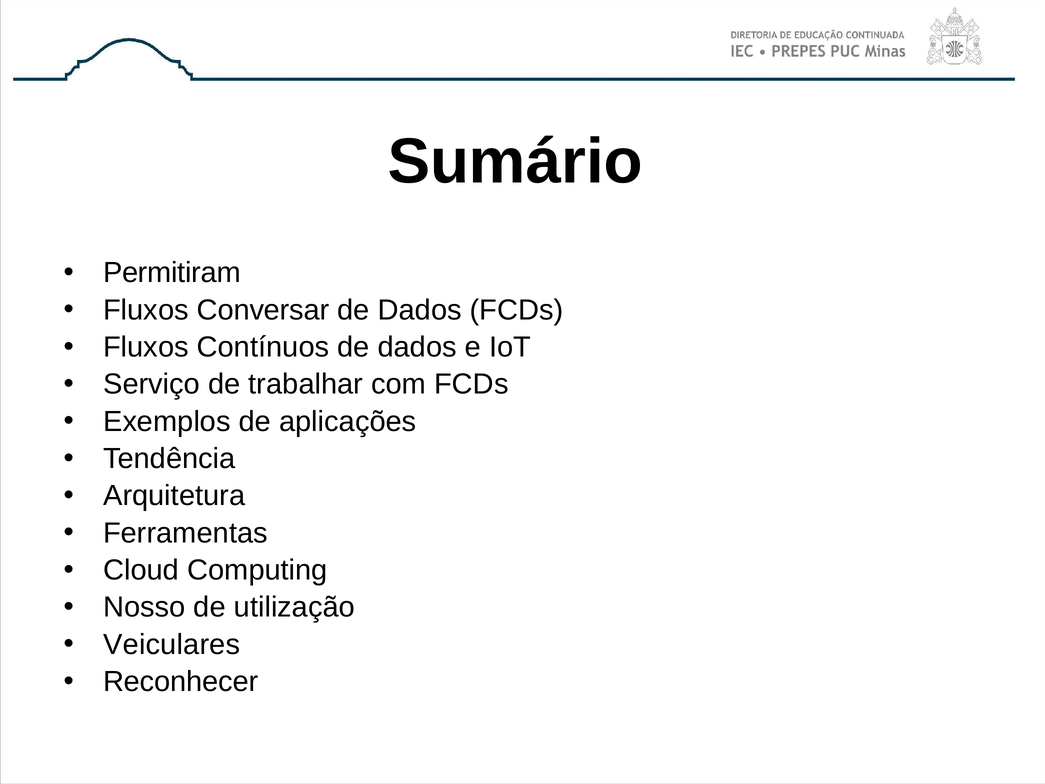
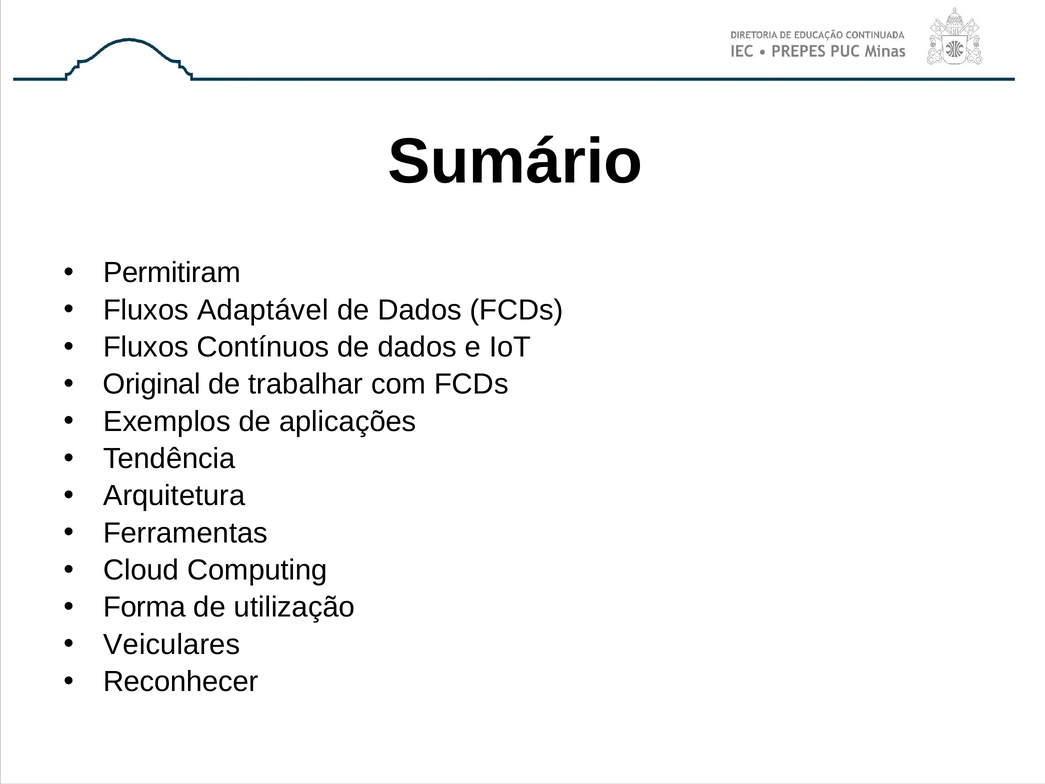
Conversar: Conversar -> Adaptável (263, 310)
Serviço: Serviço -> Original (152, 384)
Nosso: Nosso -> Forma (144, 607)
